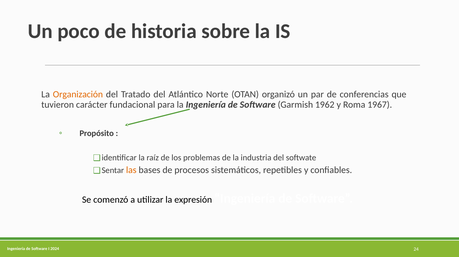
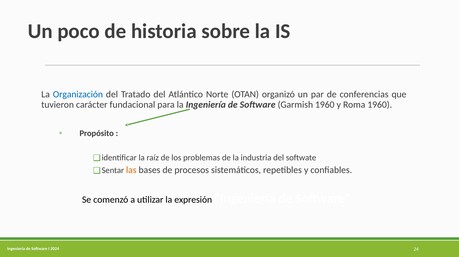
Organización colour: orange -> blue (78, 94)
Garmish 1962: 1962 -> 1960 (325, 105)
Roma 1967: 1967 -> 1960 (380, 105)
